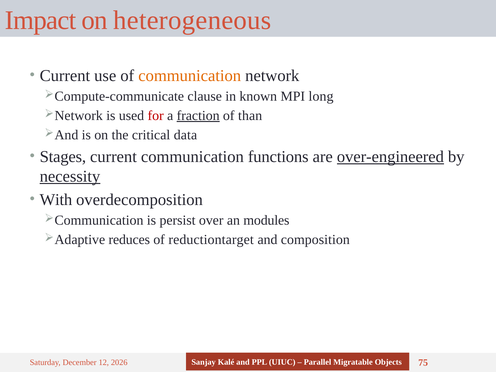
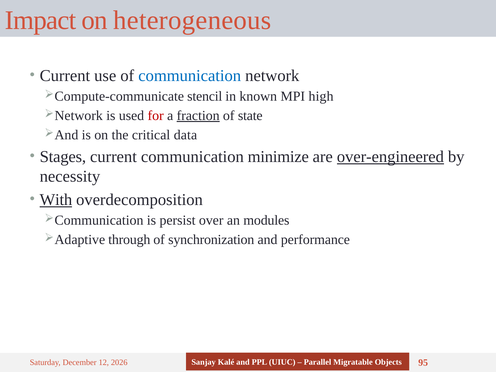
communication colour: orange -> blue (190, 76)
clause: clause -> stencil (205, 96)
long: long -> high (321, 96)
than: than -> state (250, 116)
functions: functions -> minimize (278, 157)
necessity underline: present -> none (70, 176)
With underline: none -> present (56, 200)
reduces: reduces -> through (129, 240)
reductiontarget: reductiontarget -> synchronization (211, 240)
composition: composition -> performance (315, 240)
75: 75 -> 95 (423, 363)
